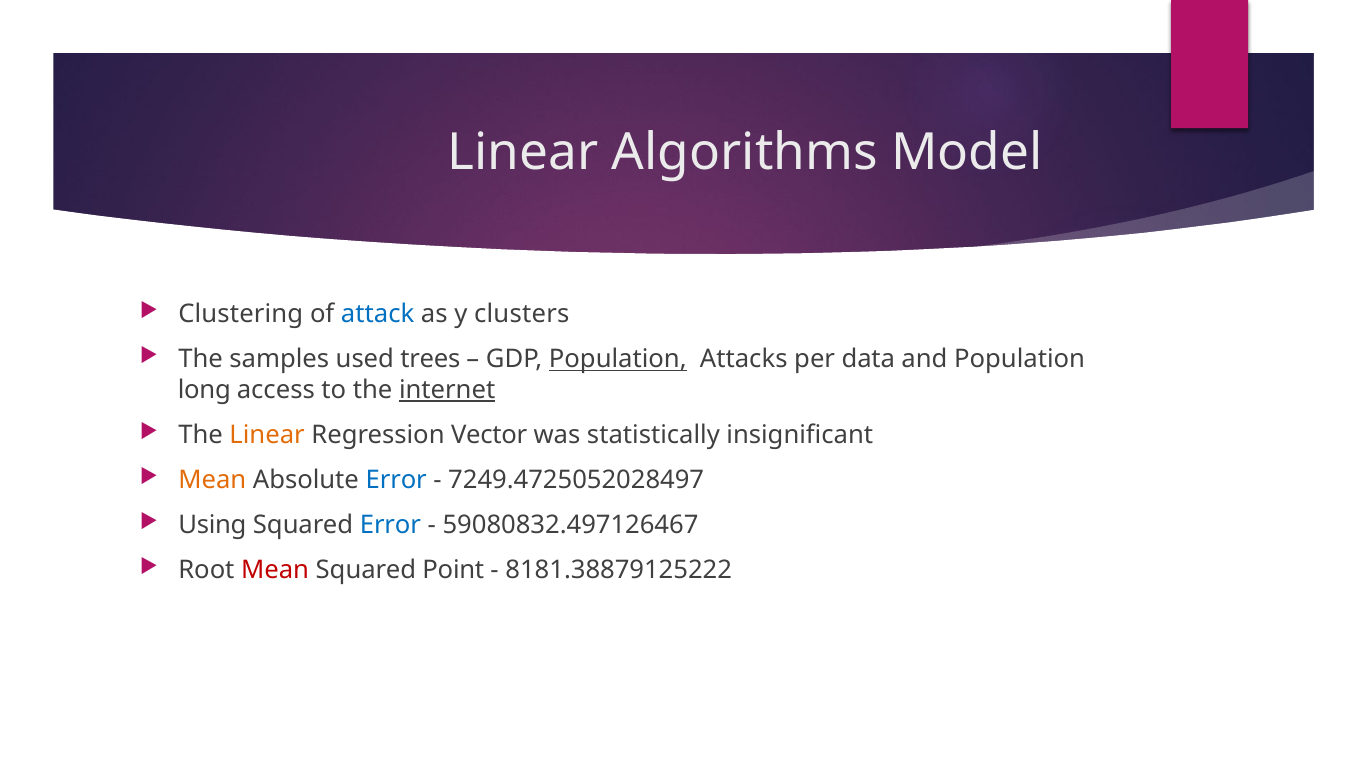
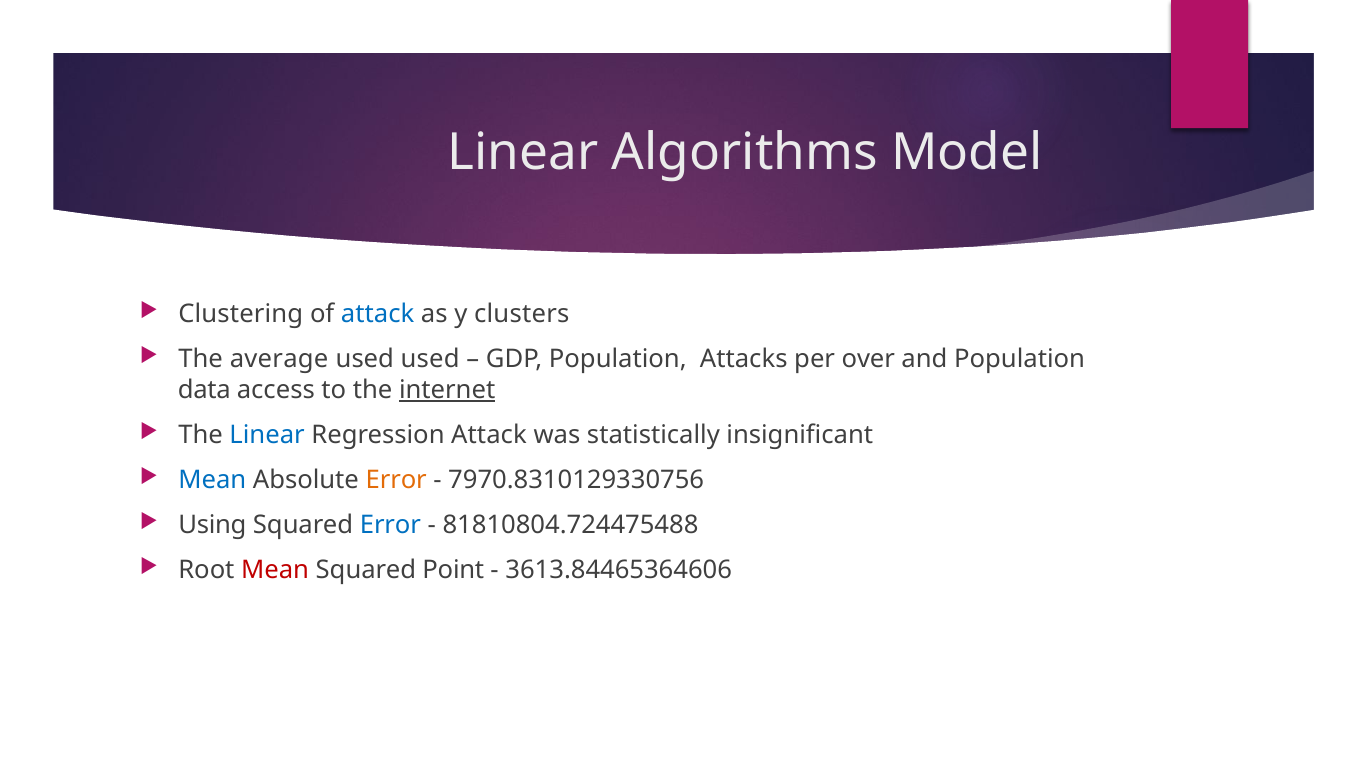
samples: samples -> average (279, 359)
used trees: trees -> used (430, 359)
Population underline: present -> none (618, 359)
data: data -> over (868, 359)
long: long -> data (204, 390)
Linear colour: orange -> blue (267, 435)
Regression Vector: Vector -> Attack (489, 435)
Mean colour: orange -> blue (212, 480)
Error colour: blue -> orange (396, 480)
7249.4725052028497: 7249.4725052028497 -> 7970.8310129330756 (576, 480)
59080832.497126467: 59080832.497126467 -> 81810804.724475488 (571, 525)
8181.38879125222: 8181.38879125222 -> 3613.84465364606 (619, 570)
